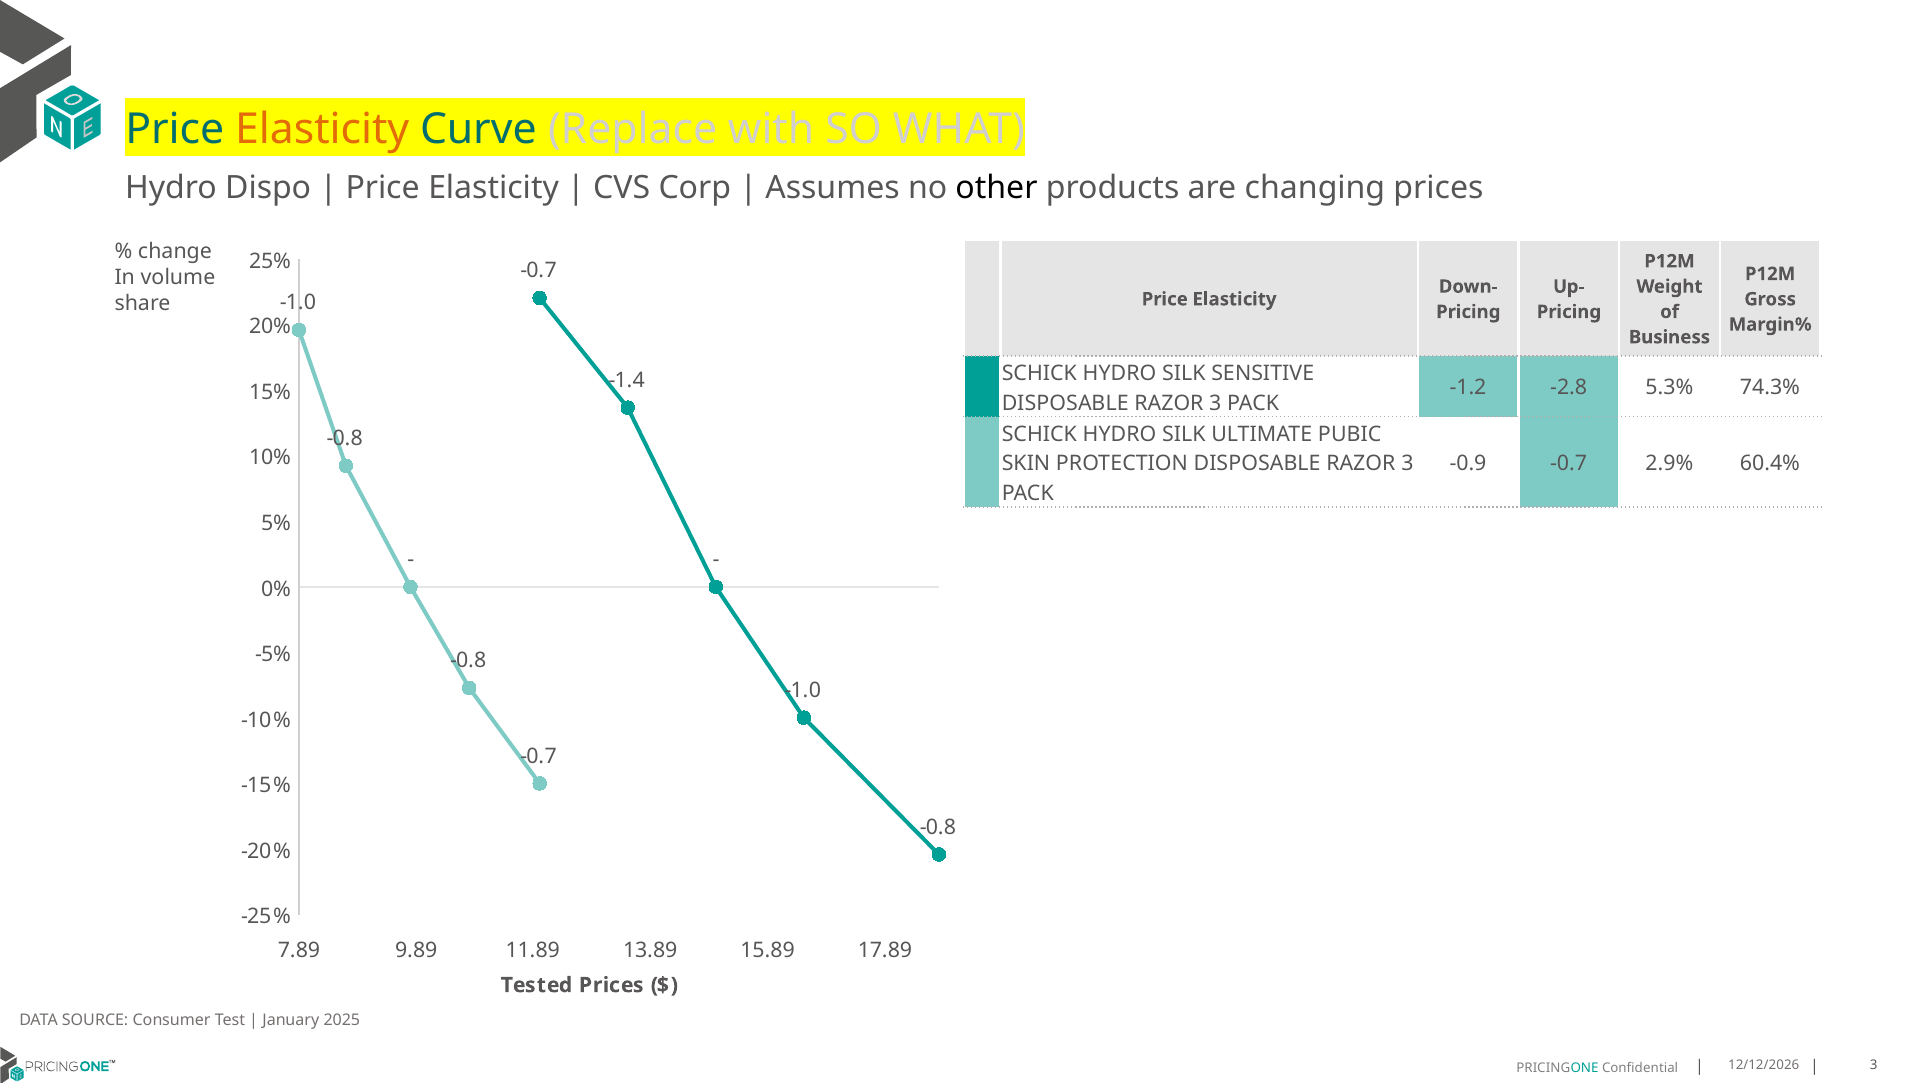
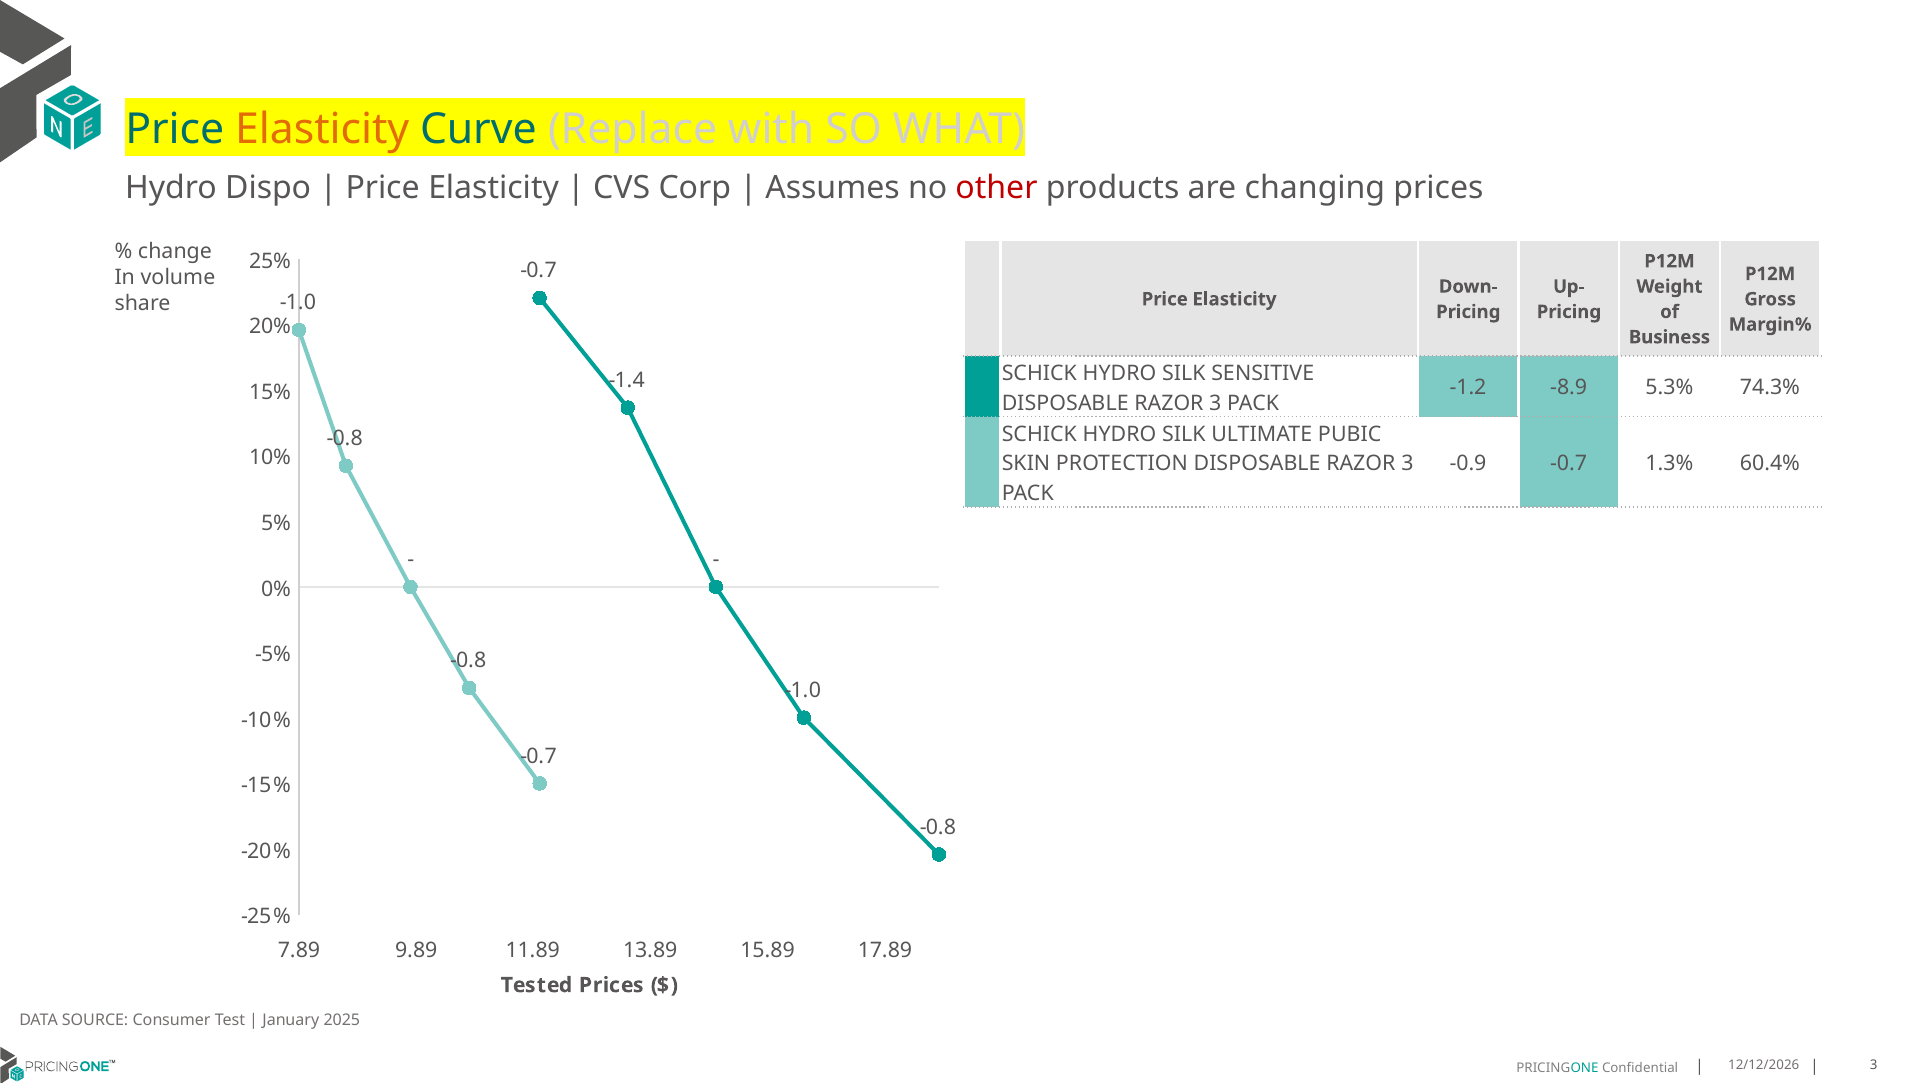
other colour: black -> red (997, 188)
-2.8: -2.8 -> -8.9 (1569, 388)
2.9%: 2.9% -> 1.3% (1669, 463)
